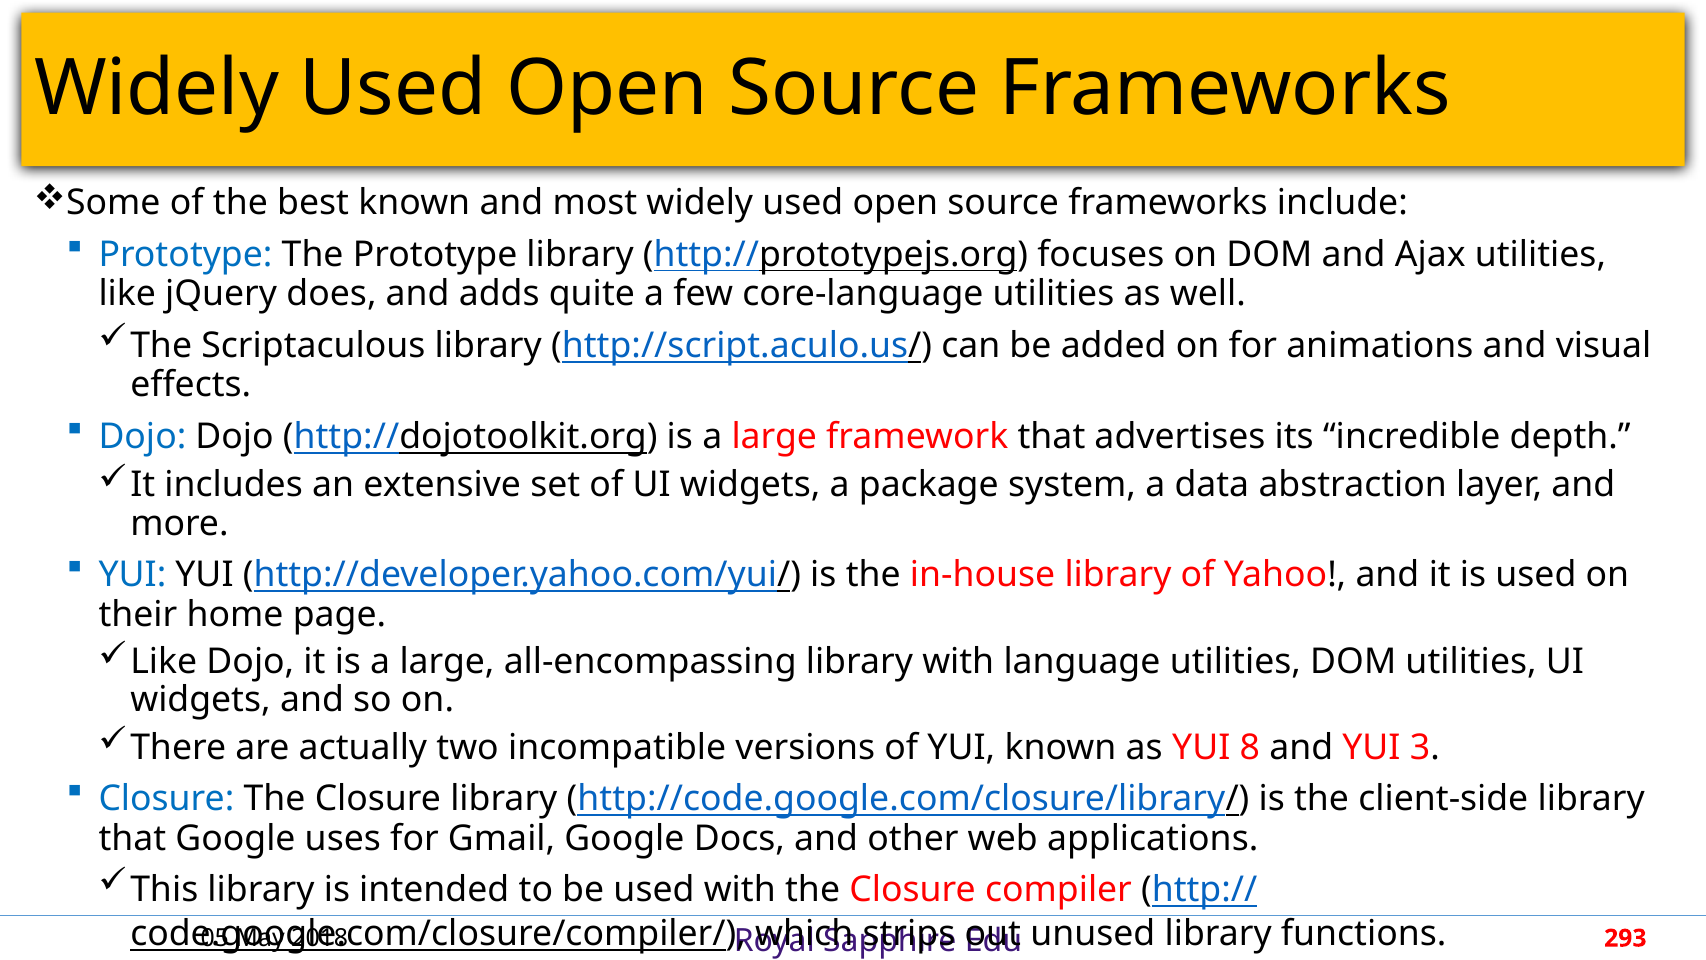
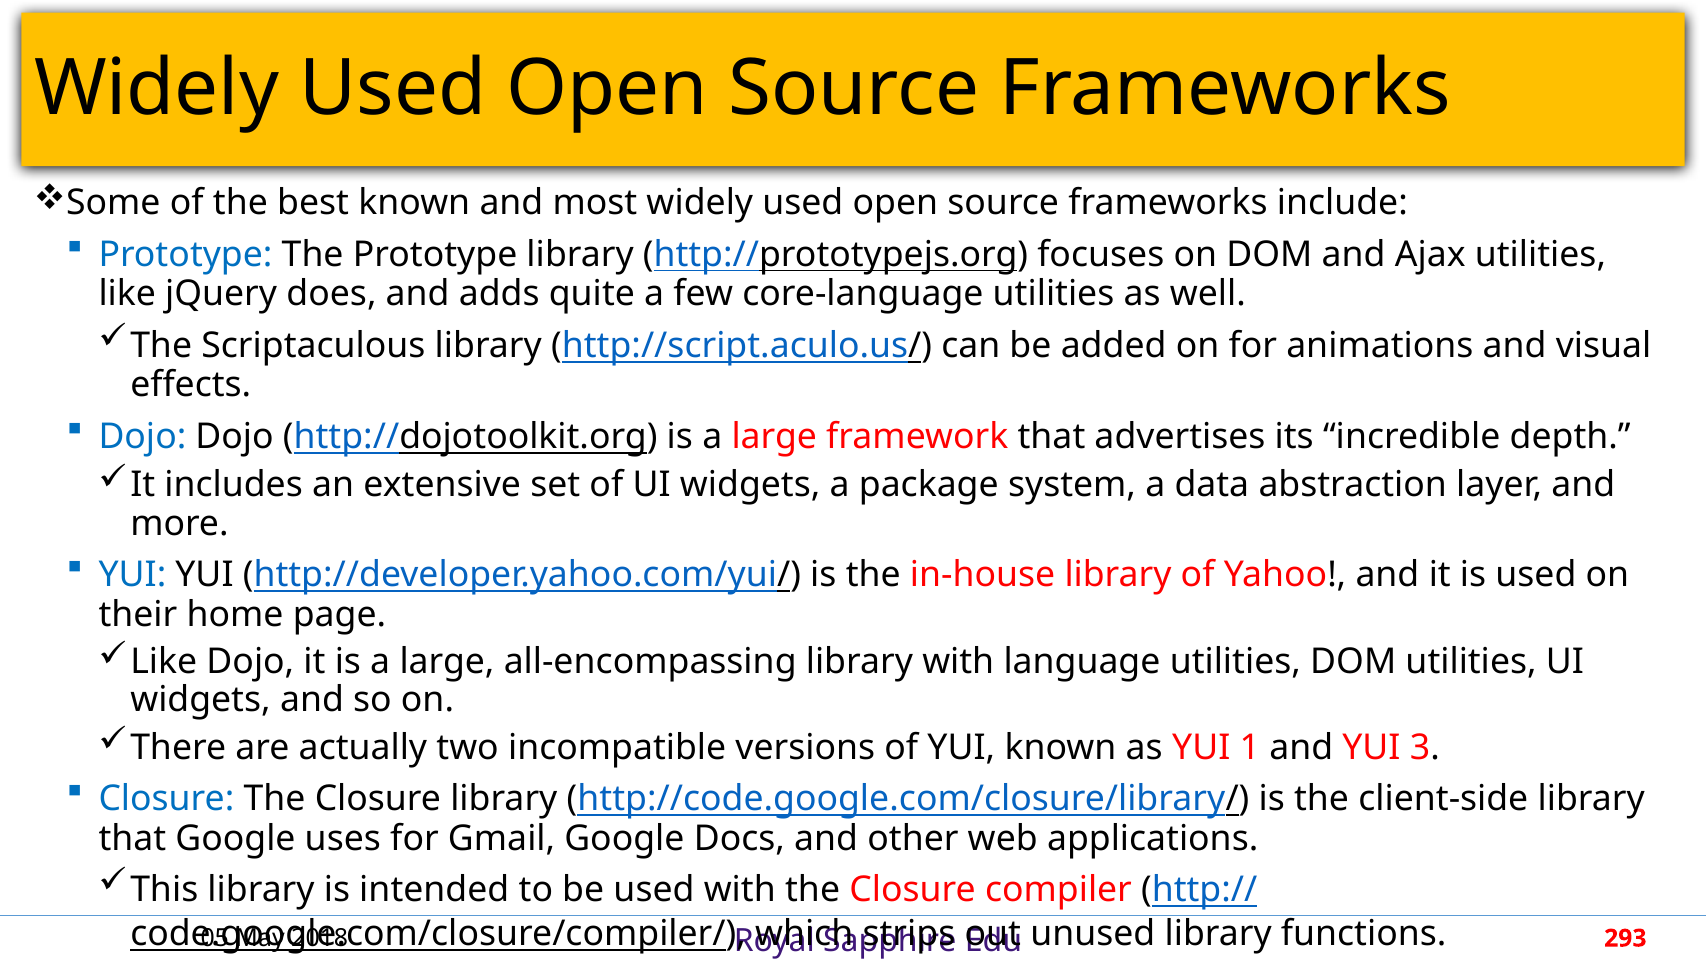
8: 8 -> 1 (1250, 747)
